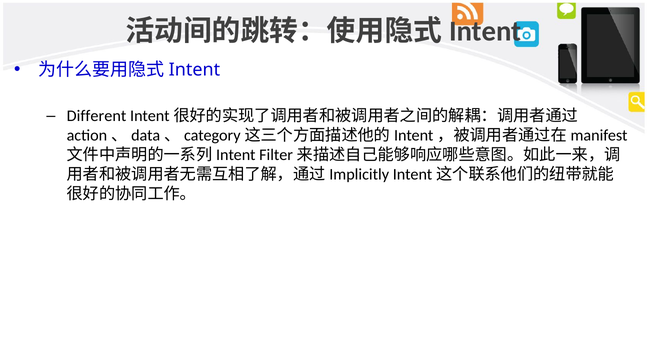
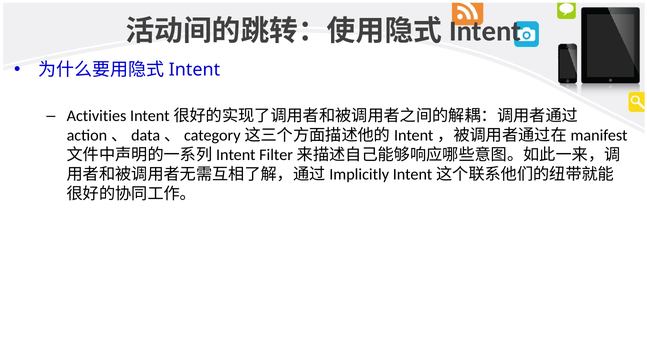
Different: Different -> Activities (97, 116)
